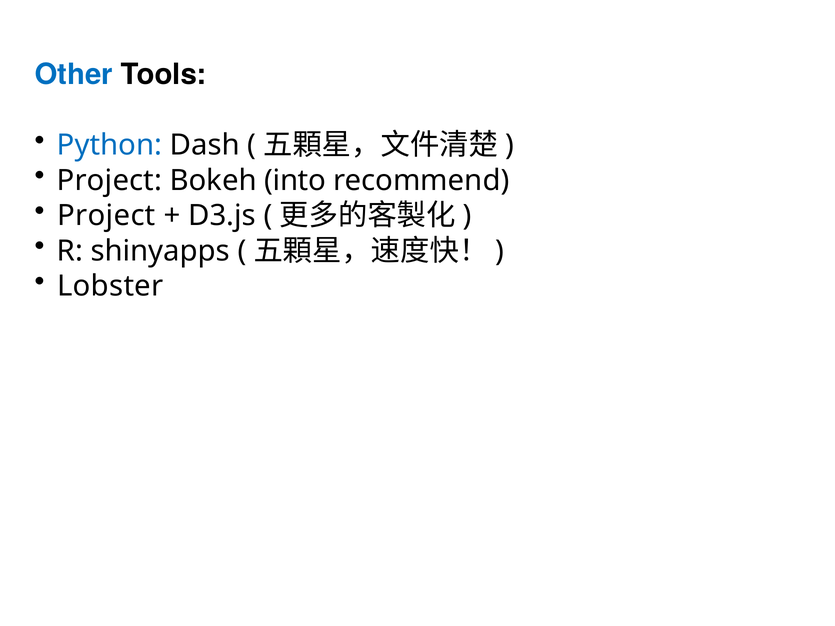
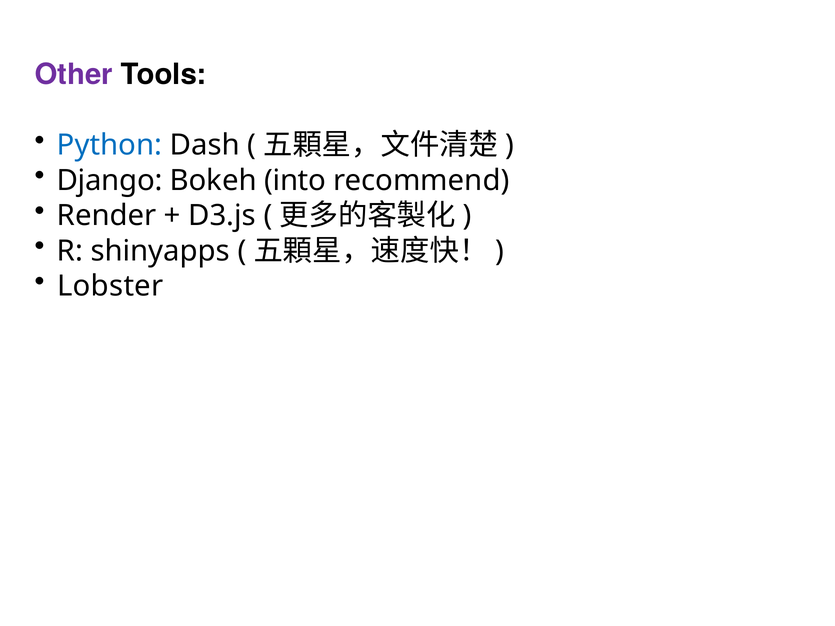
Other colour: blue -> purple (74, 75)
Project: Project -> Django (110, 181)
Project: Project -> Render (107, 216)
